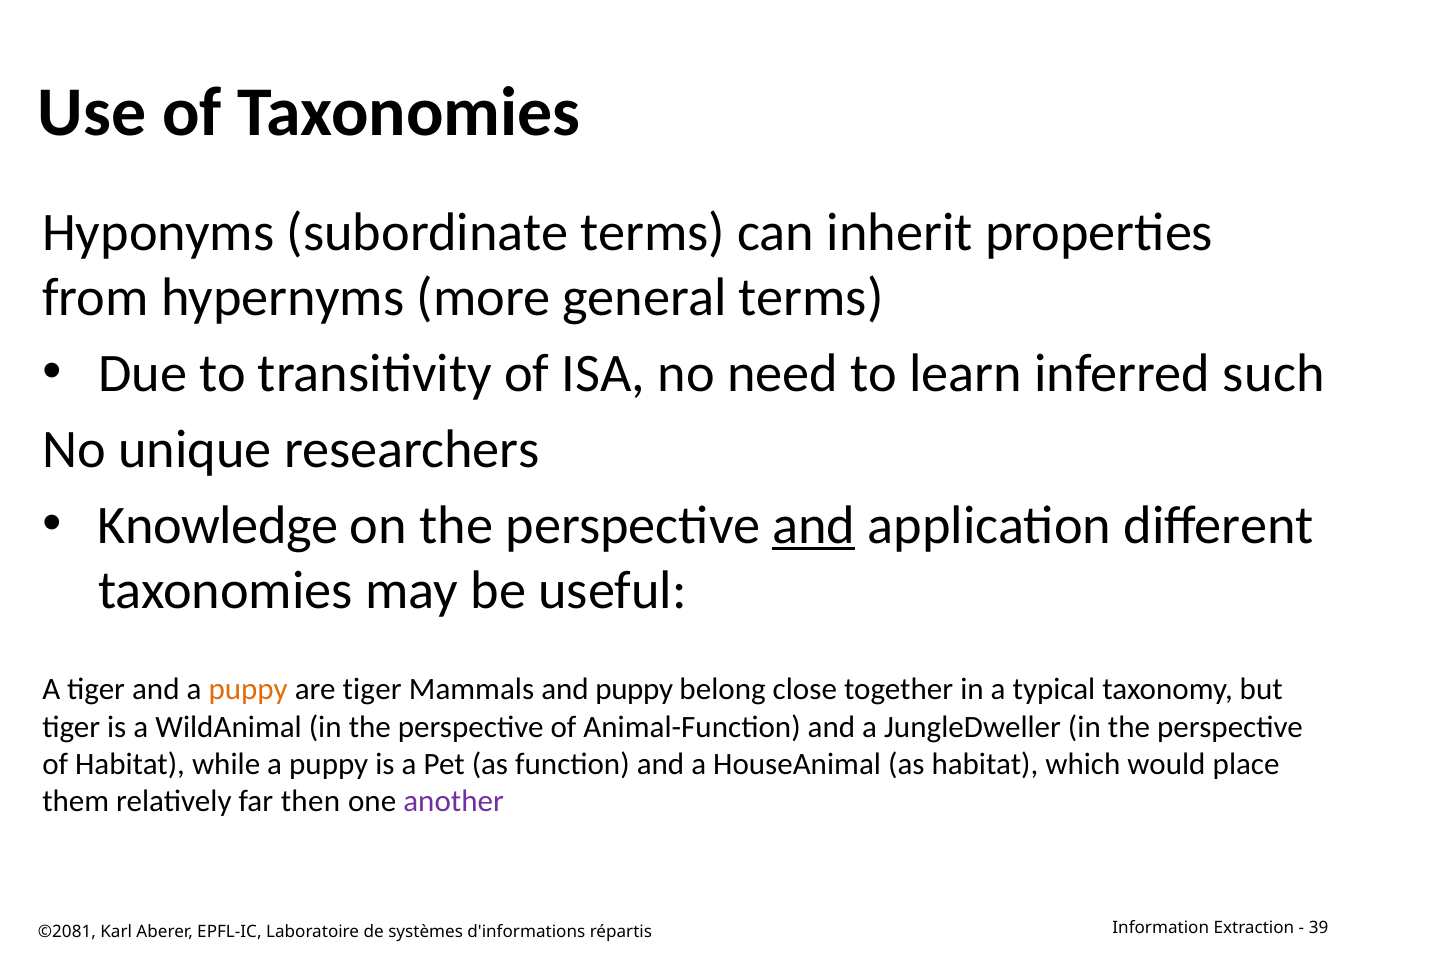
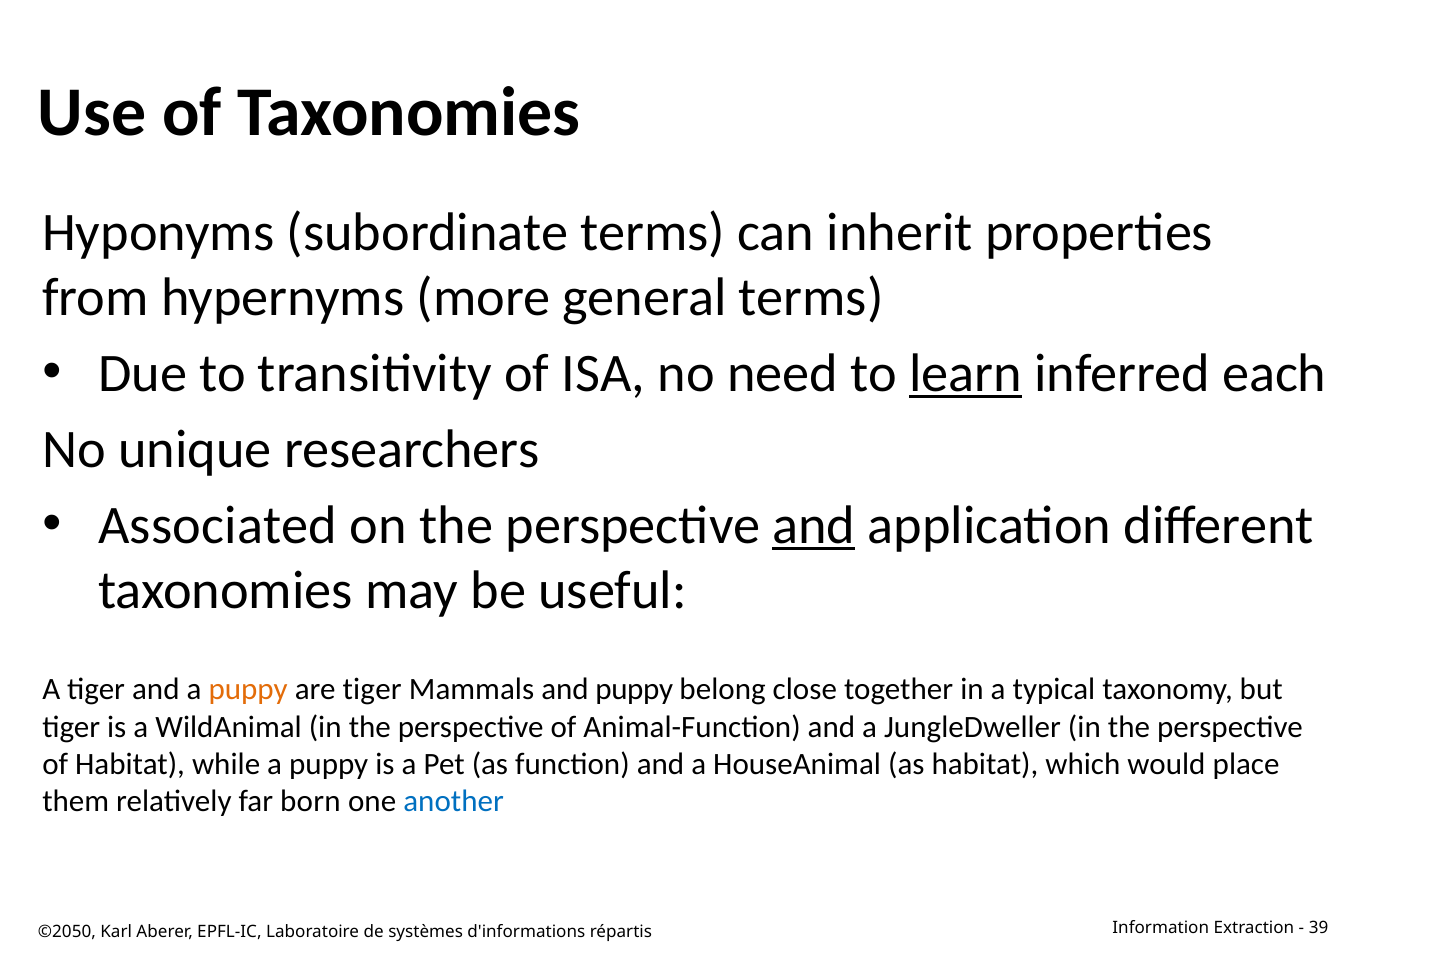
learn underline: none -> present (966, 374)
such: such -> each (1274, 374)
Knowledge: Knowledge -> Associated (218, 526)
then: then -> born (310, 802)
another colour: purple -> blue (454, 802)
©2081: ©2081 -> ©2050 (67, 932)
